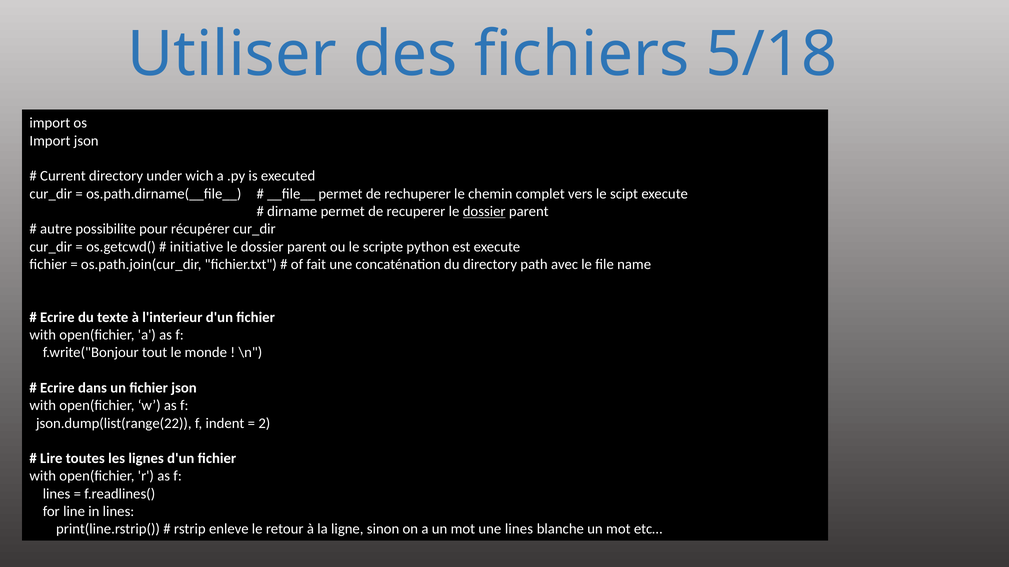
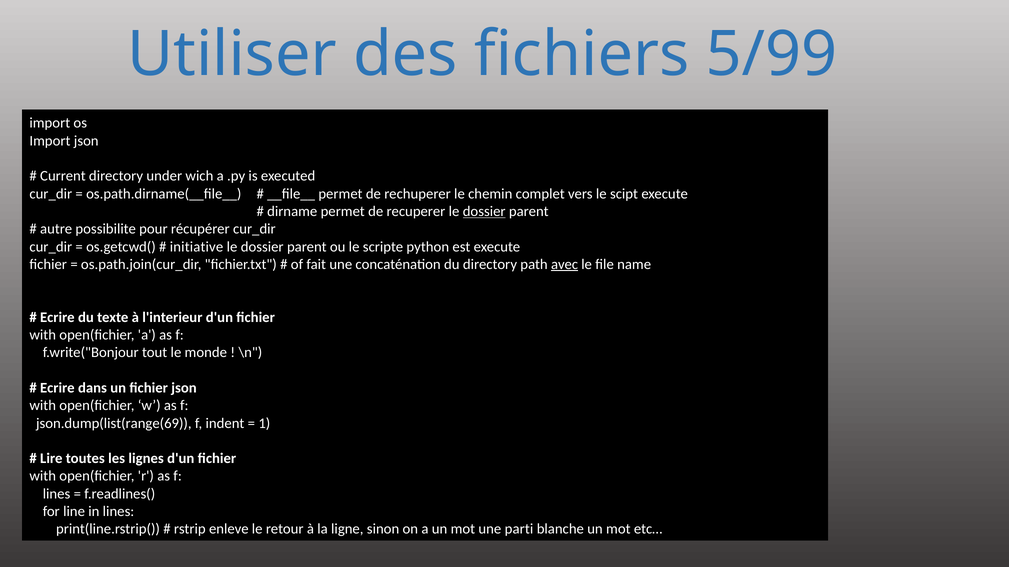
5/18: 5/18 -> 5/99 (772, 54)
avec underline: none -> present (565, 265)
json.dump(list(range(22: json.dump(list(range(22 -> json.dump(list(range(69 (114, 424)
2: 2 -> 1 (264, 424)
une lines: lines -> parti (519, 530)
